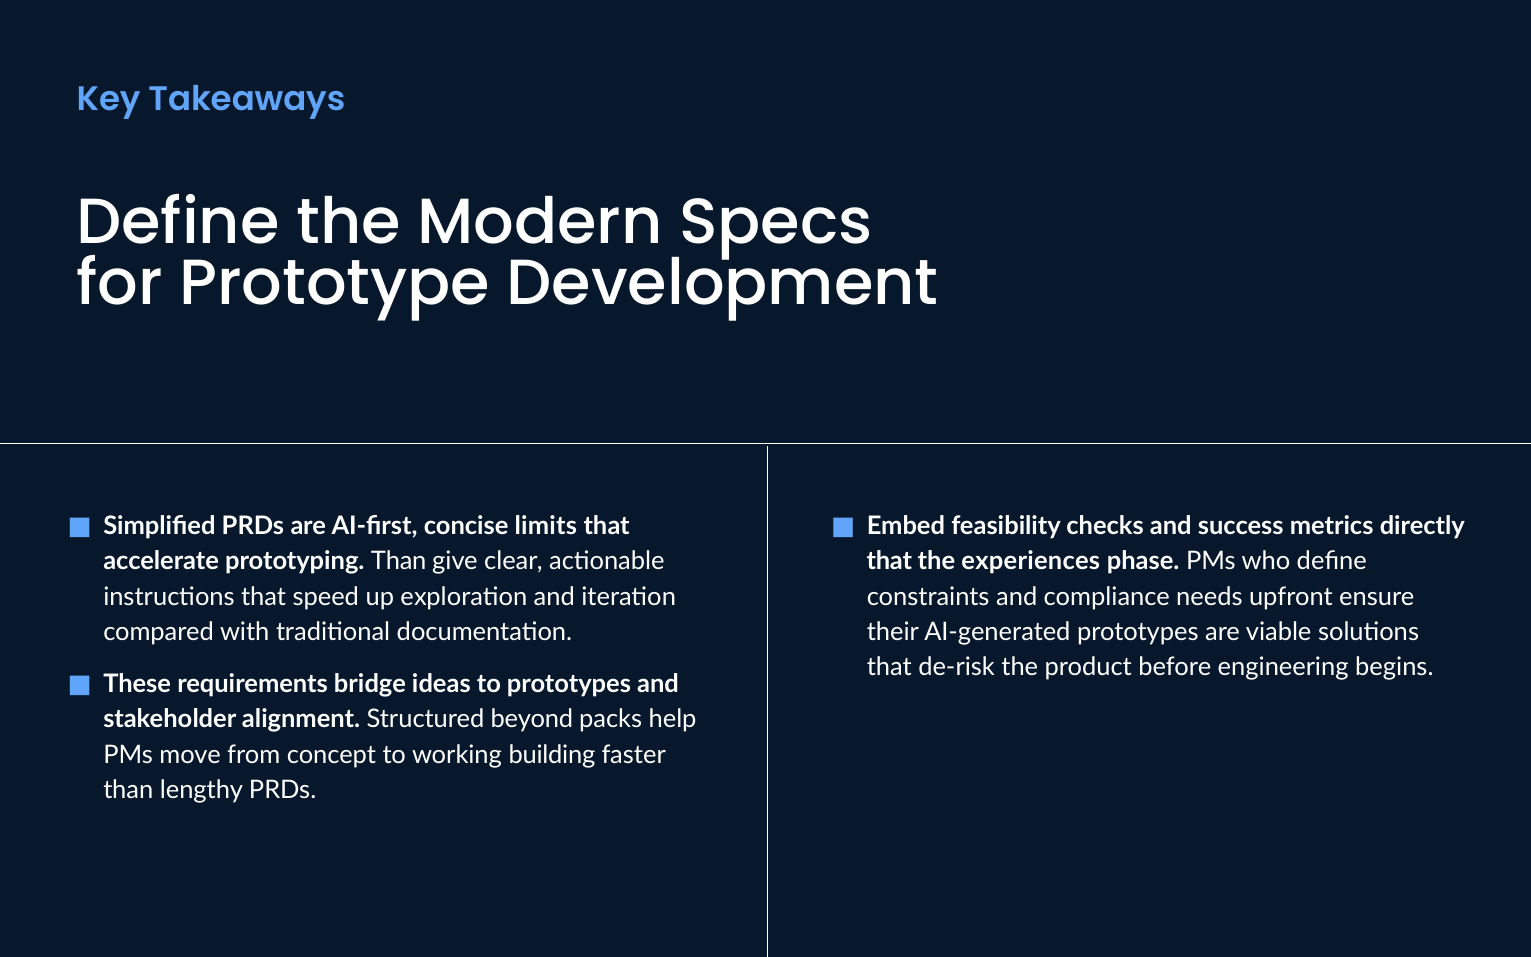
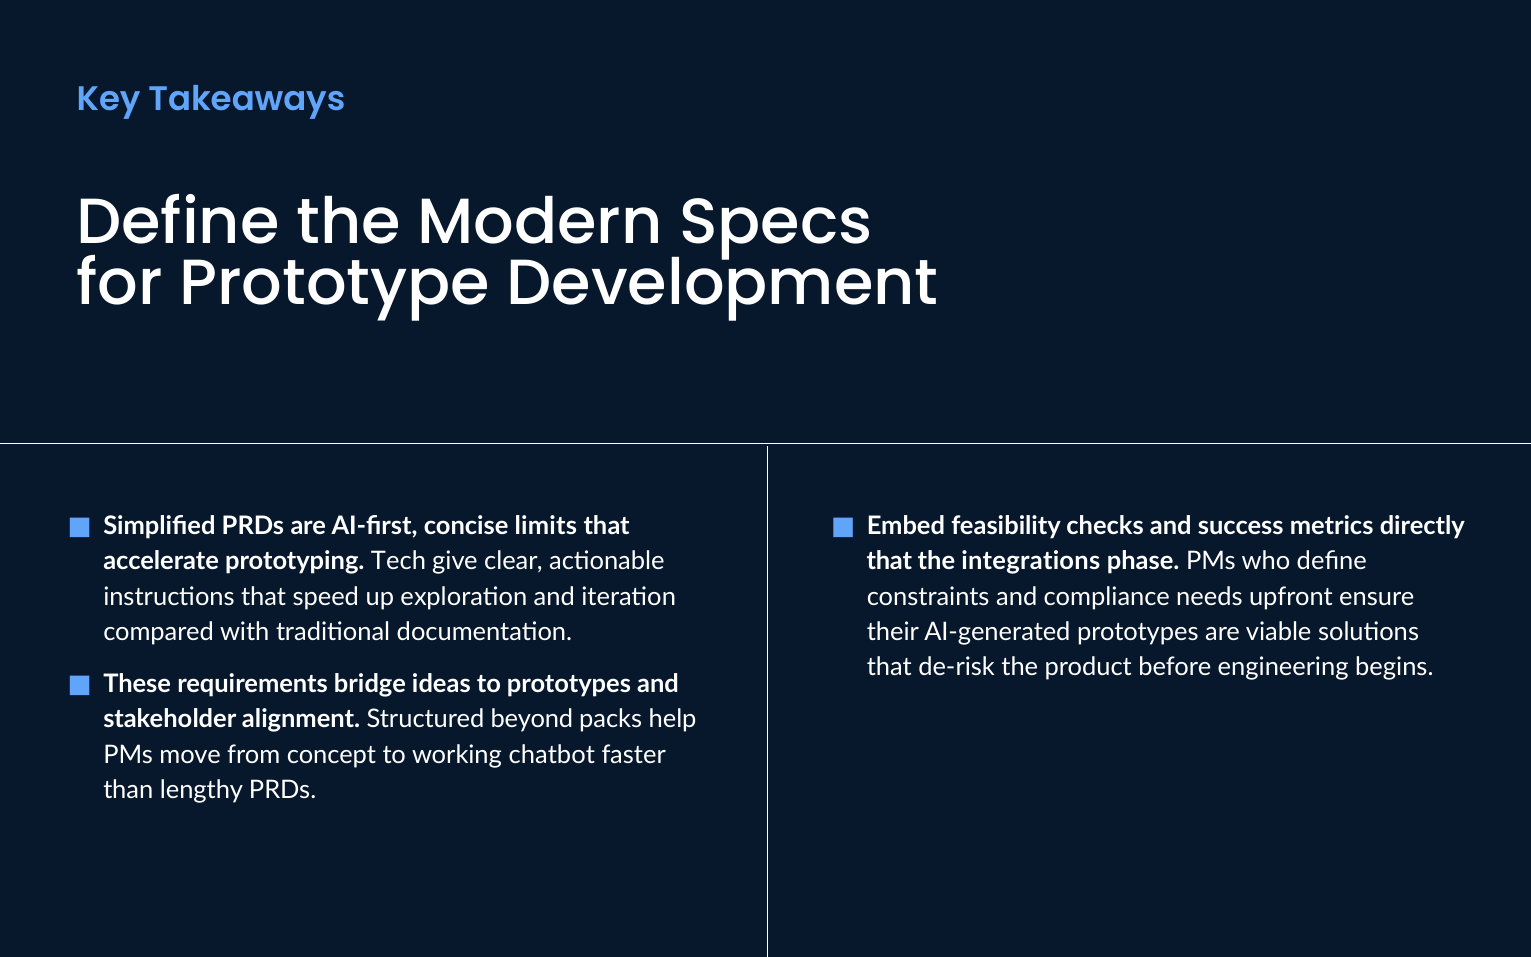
prototyping Than: Than -> Tech (399, 561)
experiences: experiences -> integrations (1031, 561)
building: building -> chatbot (552, 754)
